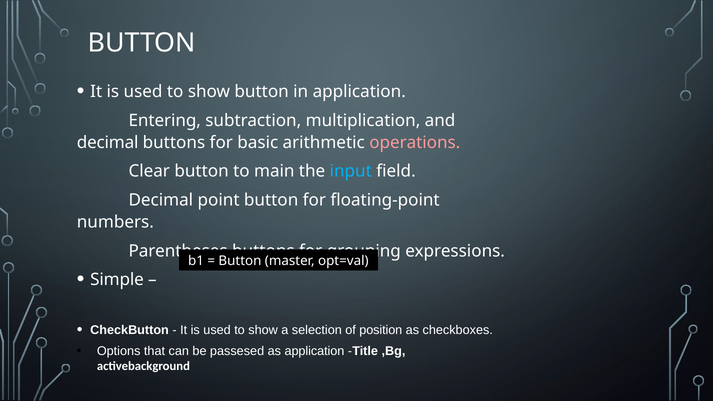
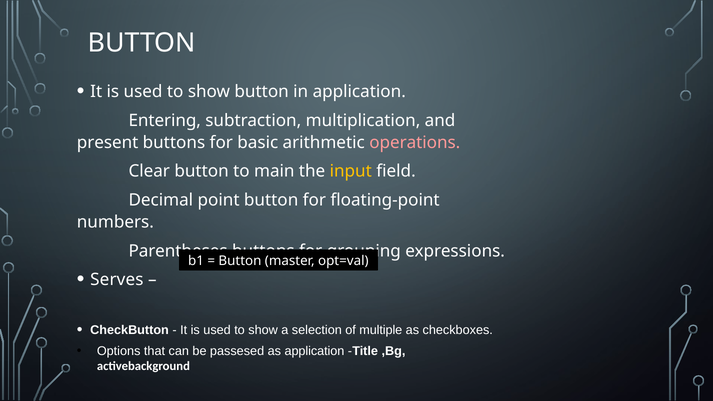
decimal: decimal -> present (108, 142)
input colour: light blue -> yellow (351, 171)
Simple: Simple -> Serves (117, 280)
position: position -> multiple (381, 330)
